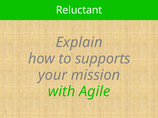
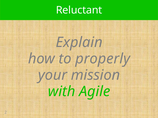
supports: supports -> properly (103, 59)
